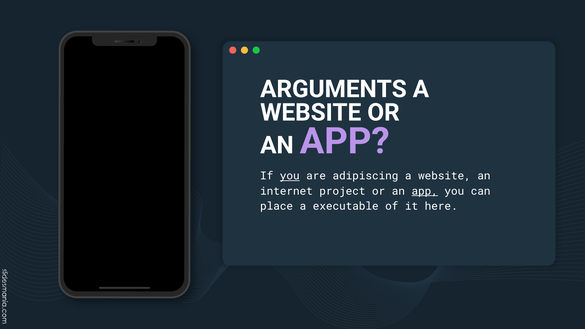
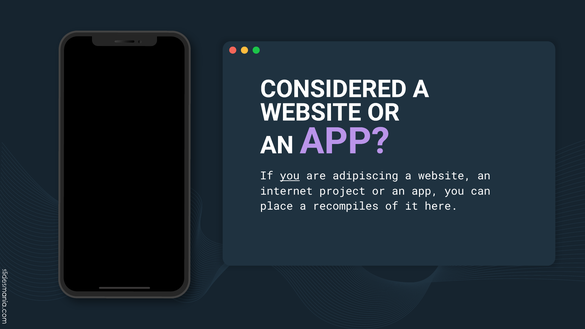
ARGUMENTS: ARGUMENTS -> CONSIDERED (333, 89)
app underline: present -> none (425, 191)
executable: executable -> recompiles (346, 206)
